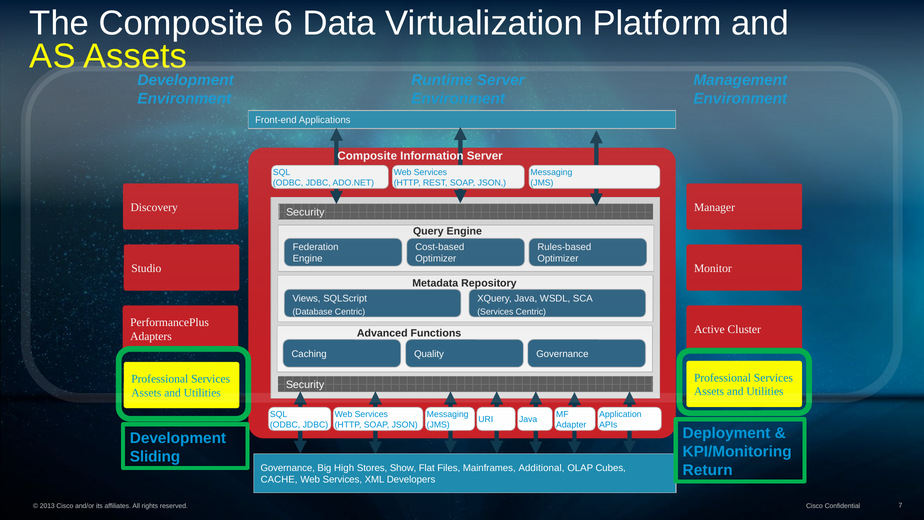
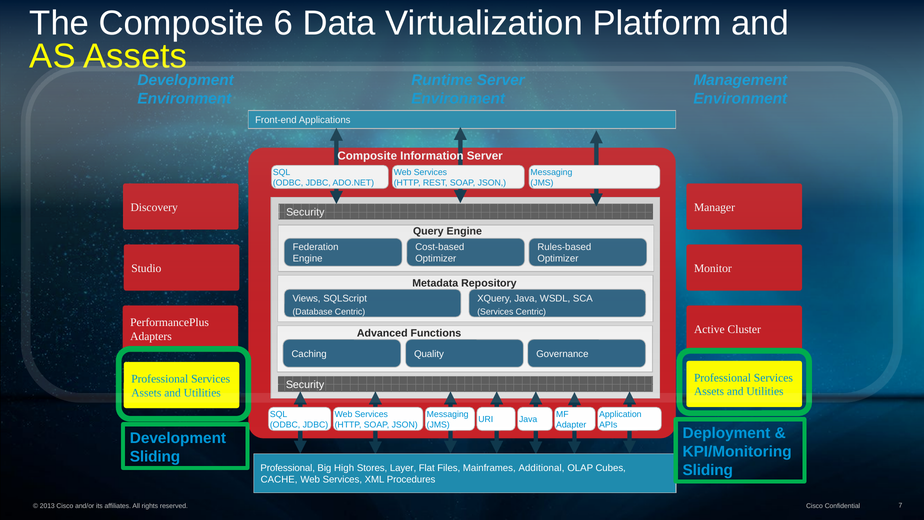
Return: Return -> Sliding (708, 470)
Governance: Governance -> Professional (288, 468)
Show: Show -> Layer (403, 468)
Developers: Developers -> Procedures (411, 480)
